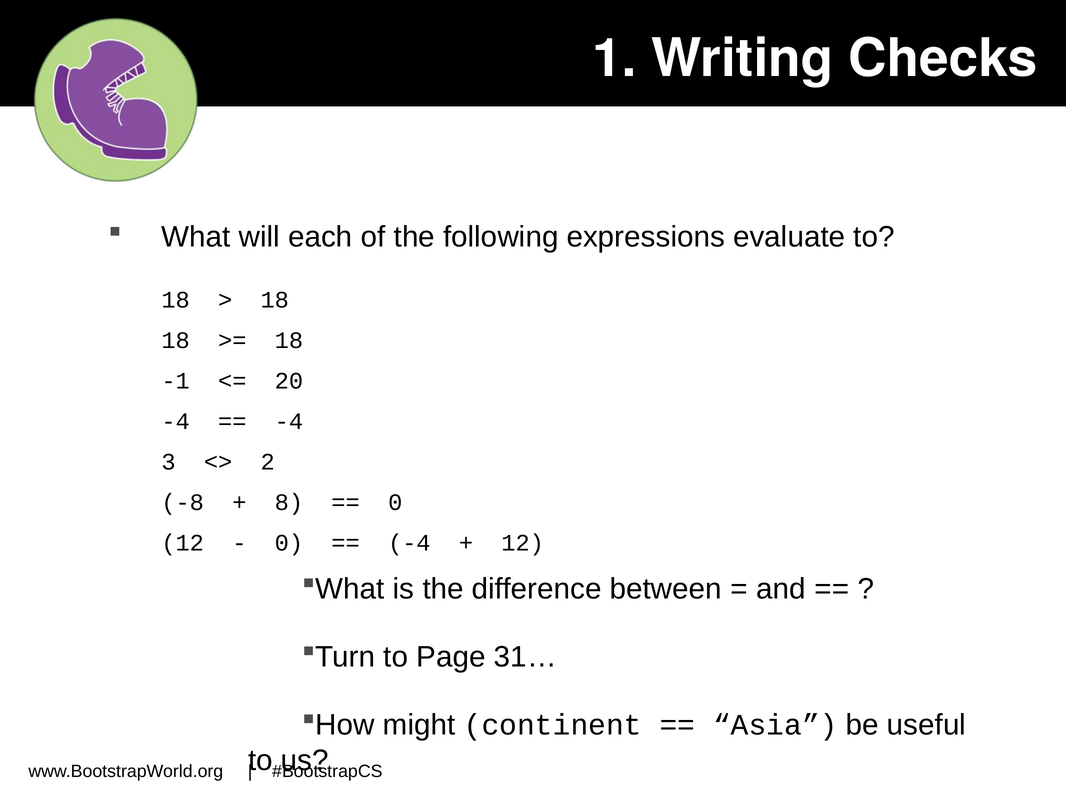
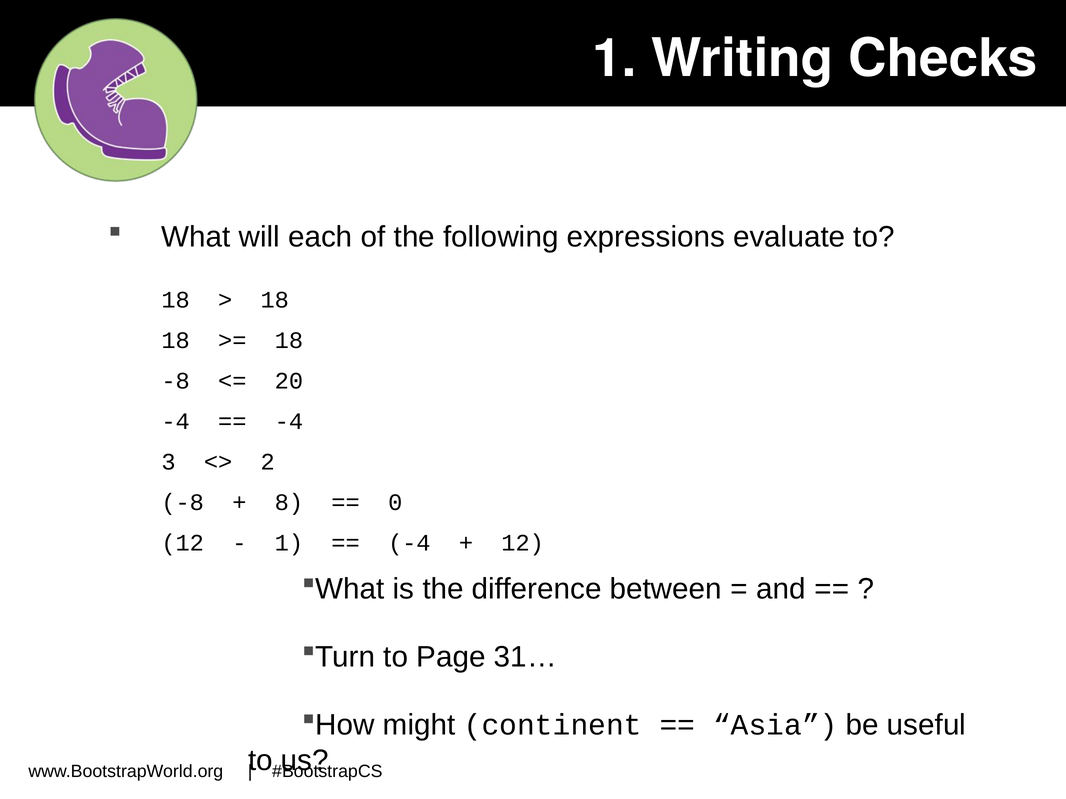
-1: -1 -> -8 (176, 381)
0: 0 -> 1 (289, 543)
